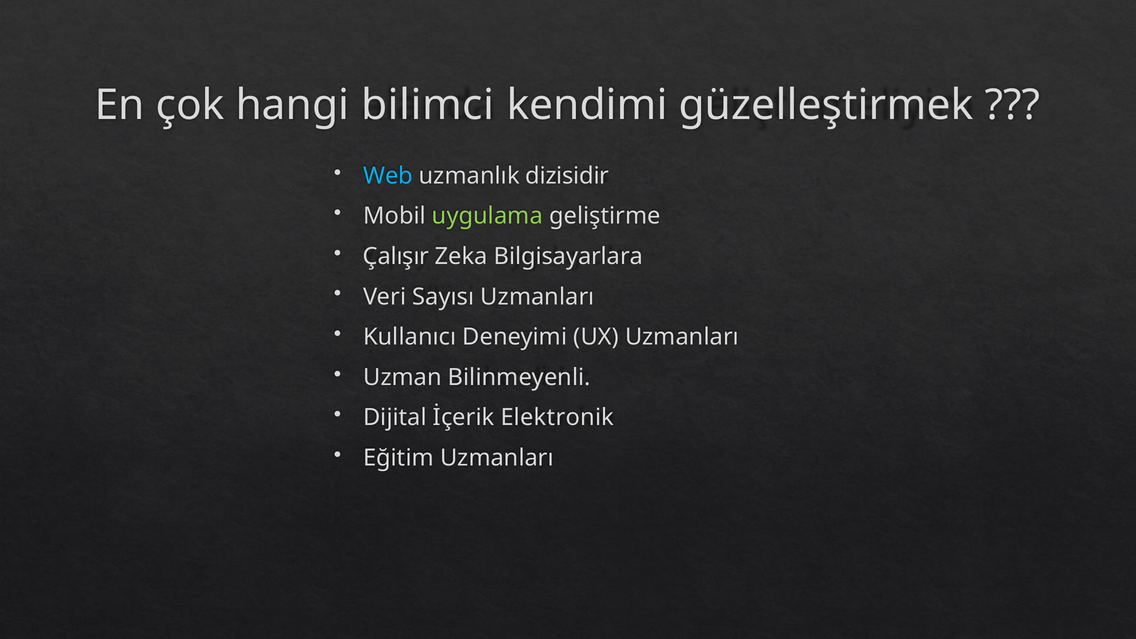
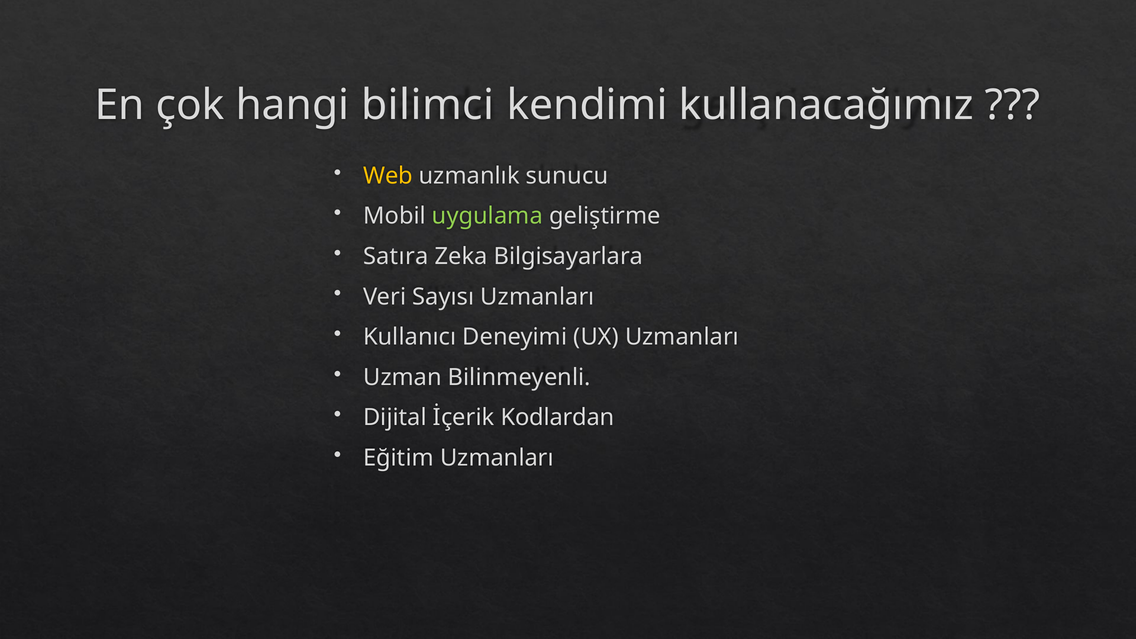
güzelleştirmek: güzelleştirmek -> kullanacağımız (826, 105)
Web colour: light blue -> yellow (388, 176)
dizisidir: dizisidir -> sunucu (567, 176)
Çalışır: Çalışır -> Satıra (396, 256)
Elektronik: Elektronik -> Kodlardan (558, 418)
